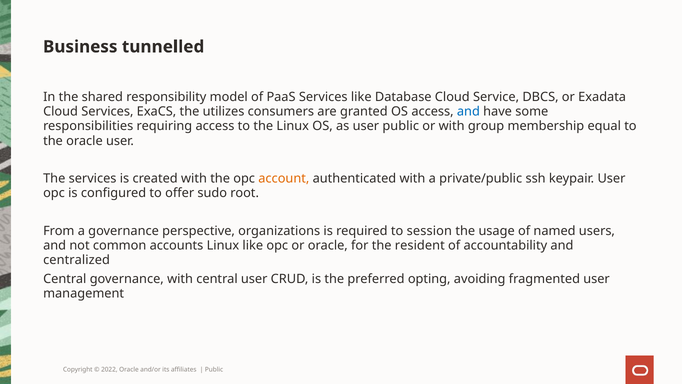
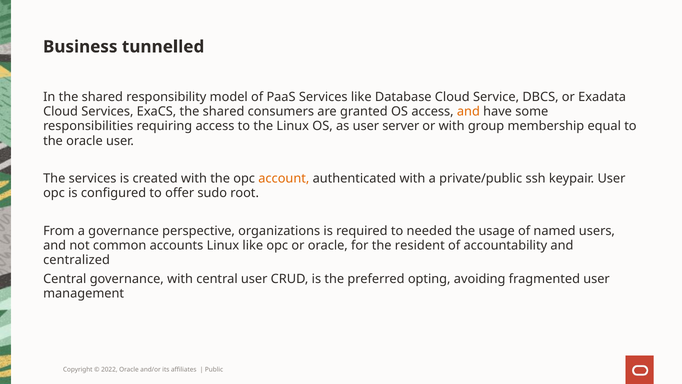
ExaCS the utilizes: utilizes -> shared (224, 112)
and colour: blue -> orange (468, 112)
user public: public -> server (401, 126)
session: session -> needed (429, 231)
